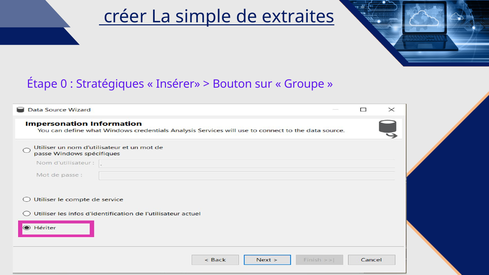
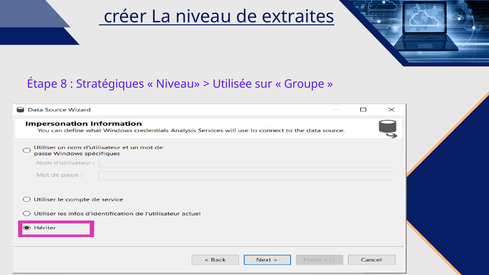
La simple: simple -> niveau (203, 17)
0: 0 -> 8 (64, 84)
Insérer: Insérer -> Niveau (178, 84)
Bouton: Bouton -> Utilisée (232, 84)
